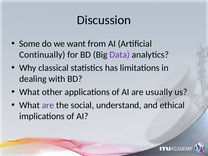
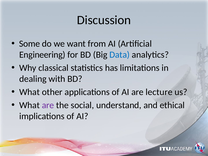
Continually: Continually -> Engineering (42, 55)
Data colour: purple -> blue (120, 55)
usually: usually -> lecture (159, 92)
